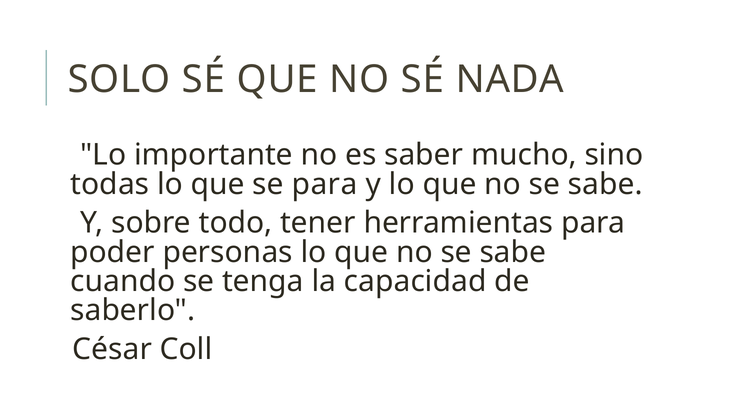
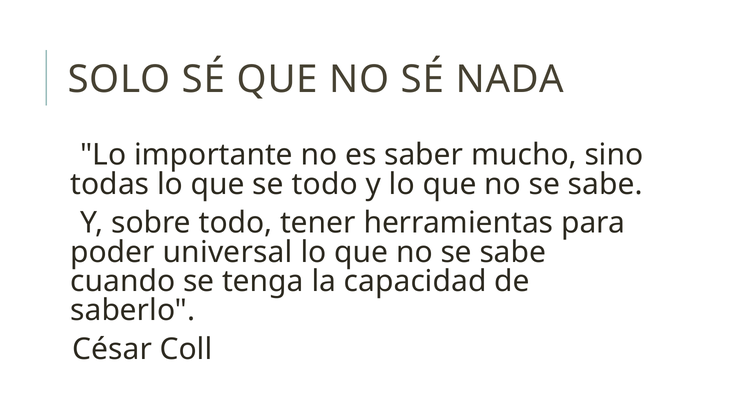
se para: para -> todo (325, 184)
personas: personas -> universal (228, 252)
